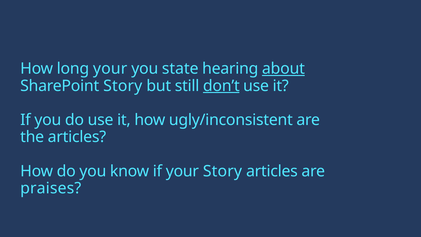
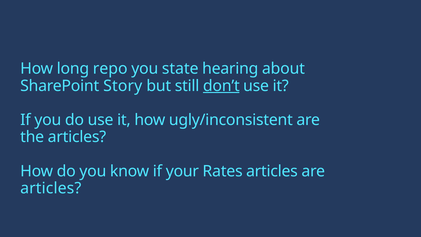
long your: your -> repo (110, 69)
about underline: present -> none (283, 69)
your Story: Story -> Rates (223, 171)
praises: praises -> articles (51, 188)
